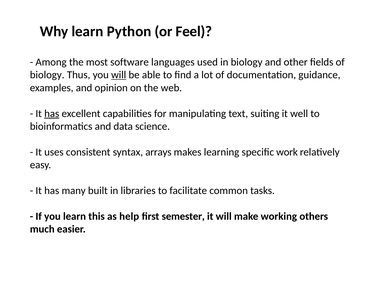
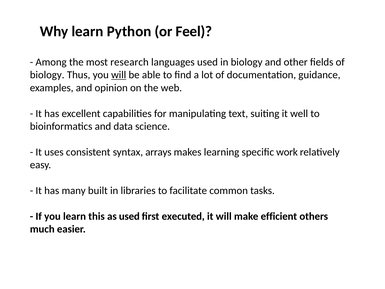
software: software -> research (129, 62)
has underline: present -> none (52, 113)
as help: help -> used (129, 216)
semester: semester -> executed (183, 216)
working: working -> efficient (279, 216)
